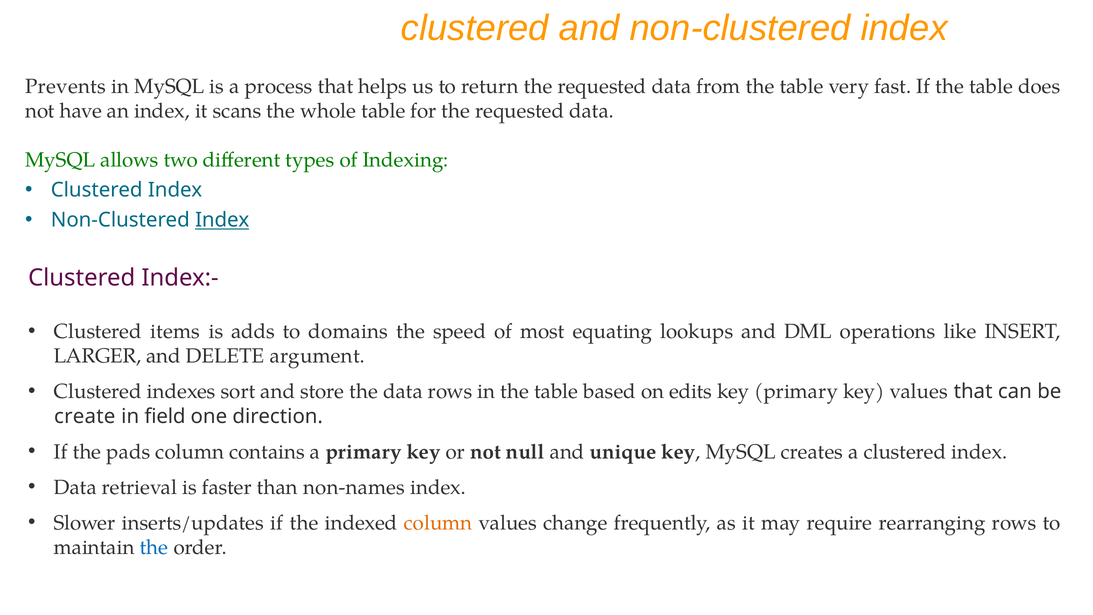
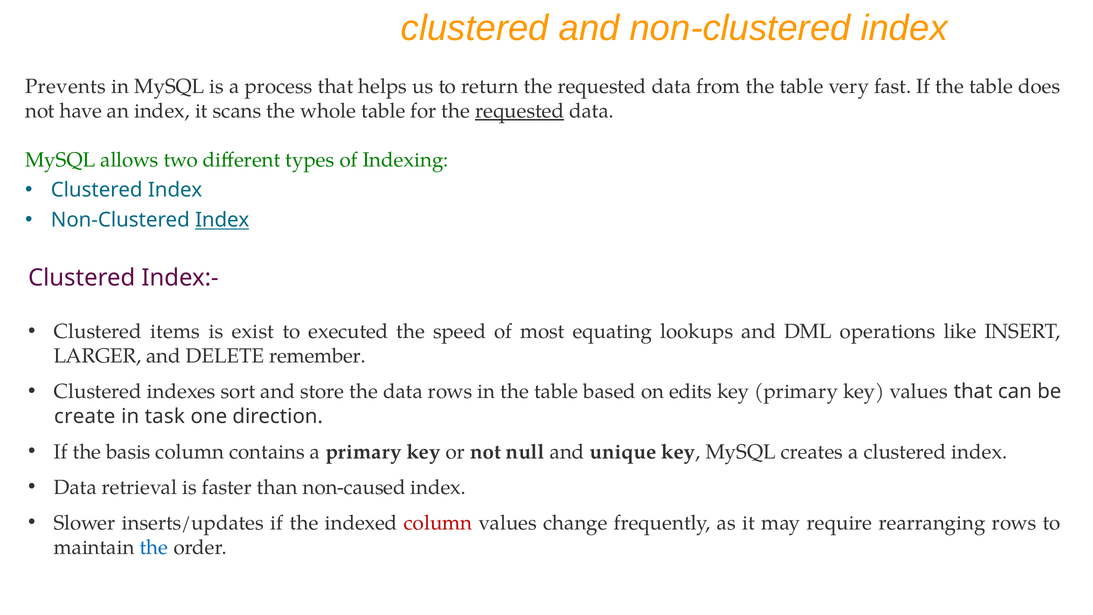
requested underline: none -> present (520, 111)
adds: adds -> exist (253, 331)
domains: domains -> executed (348, 331)
argument: argument -> remember (318, 356)
field: field -> task (165, 416)
pads: pads -> basis (128, 452)
non-names: non-names -> non-caused (354, 487)
column colour: orange -> red (438, 523)
